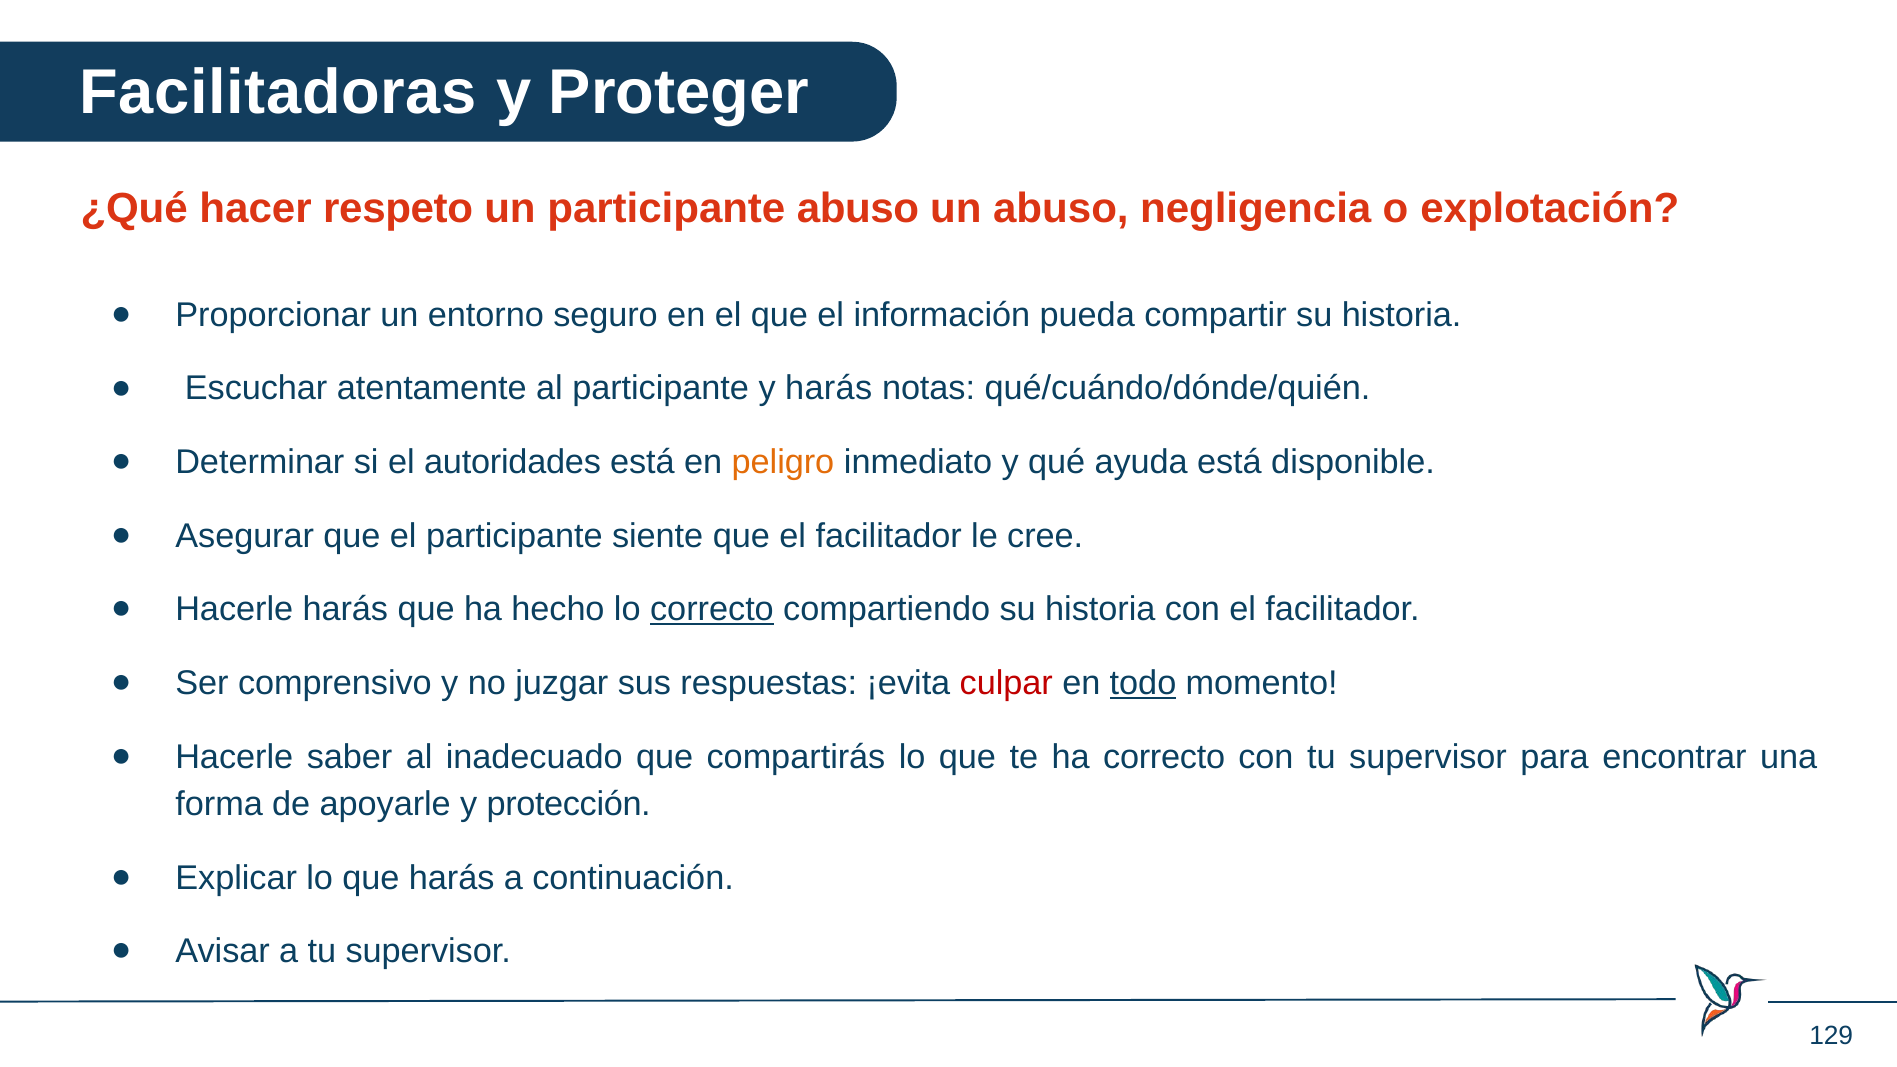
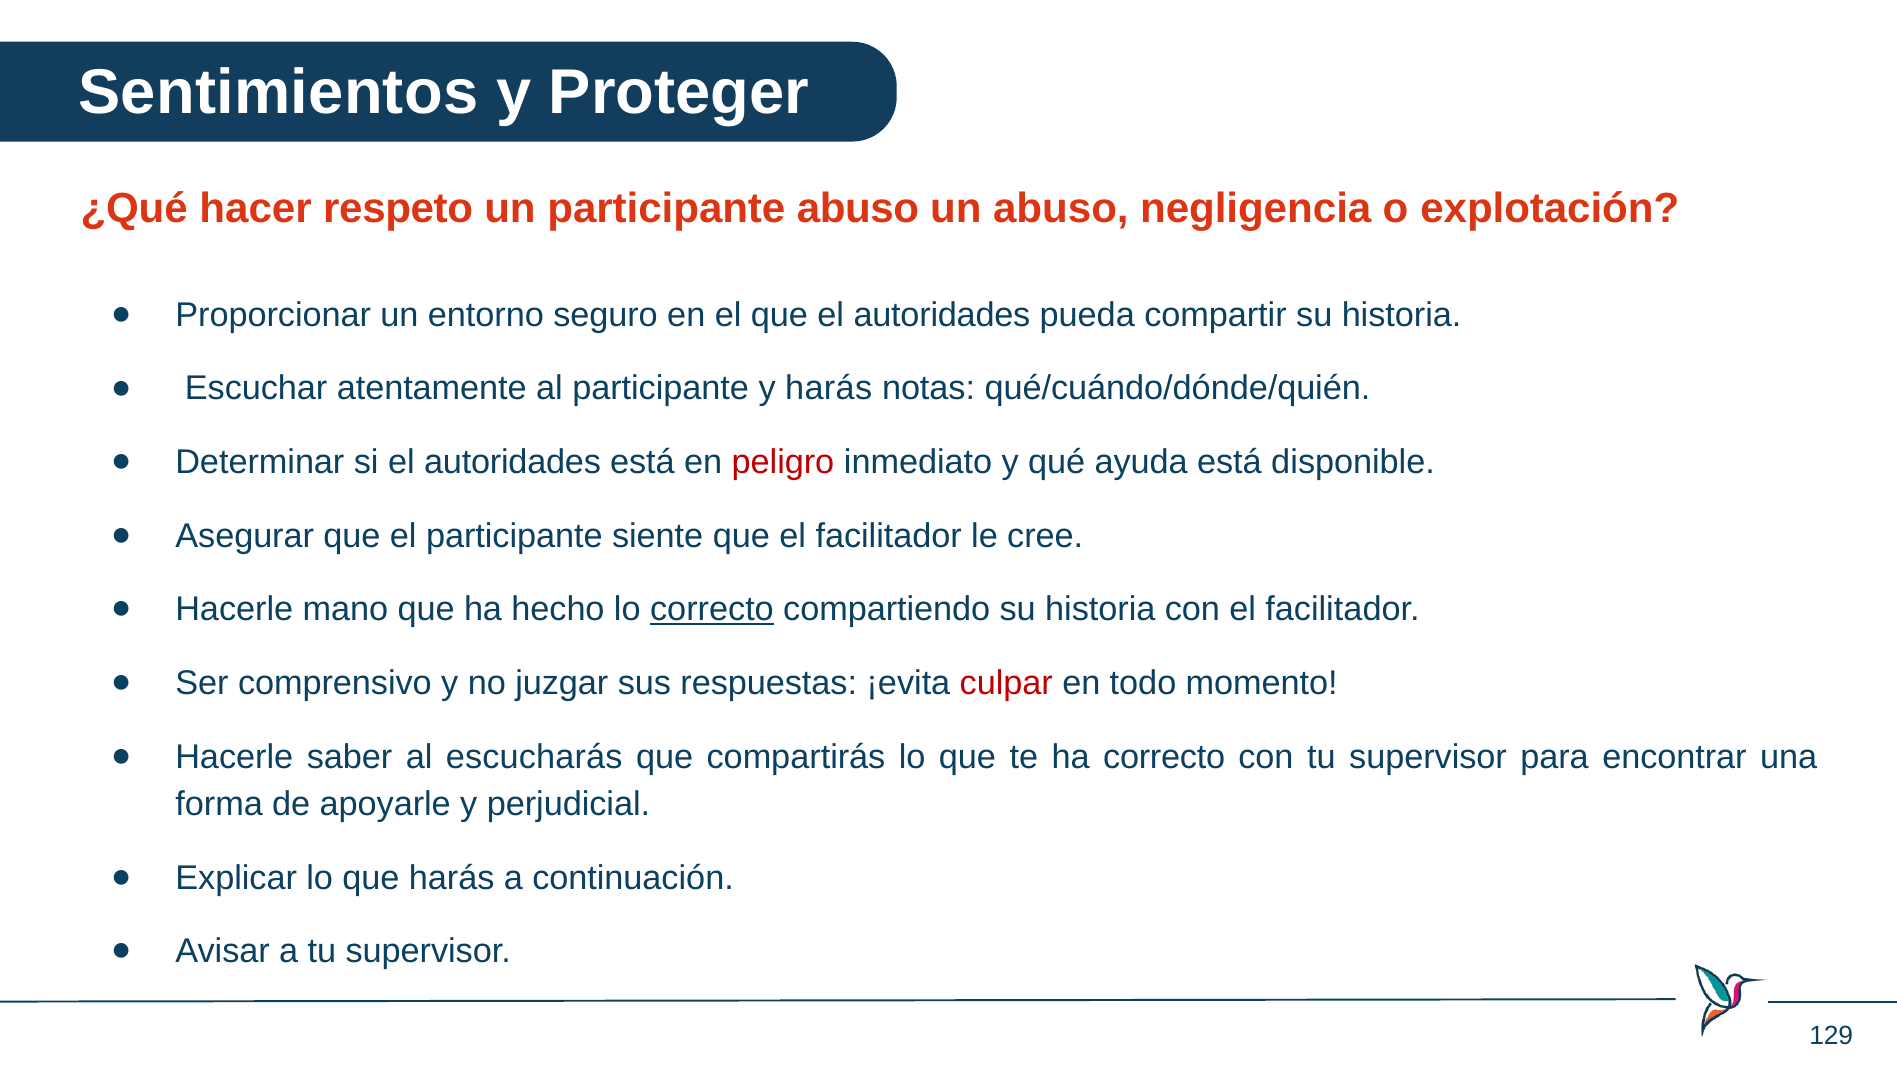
Facilitadoras: Facilitadoras -> Sentimientos (278, 93)
que el información: información -> autoridades (942, 315)
peligro colour: orange -> red (783, 462)
Hacerle harás: harás -> mano (345, 610)
todo underline: present -> none (1143, 683)
inadecuado: inadecuado -> escucharás (534, 757)
protección: protección -> perjudicial (568, 804)
